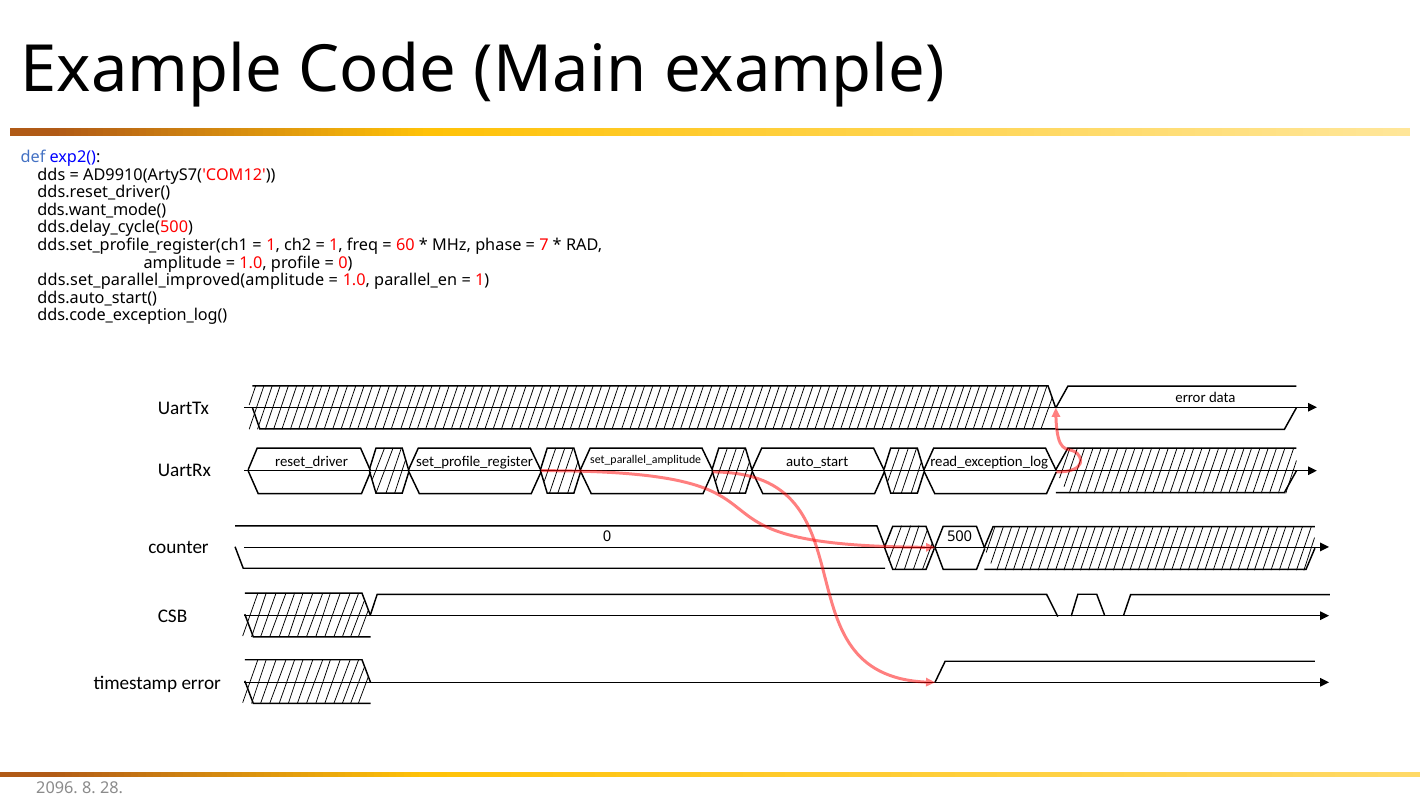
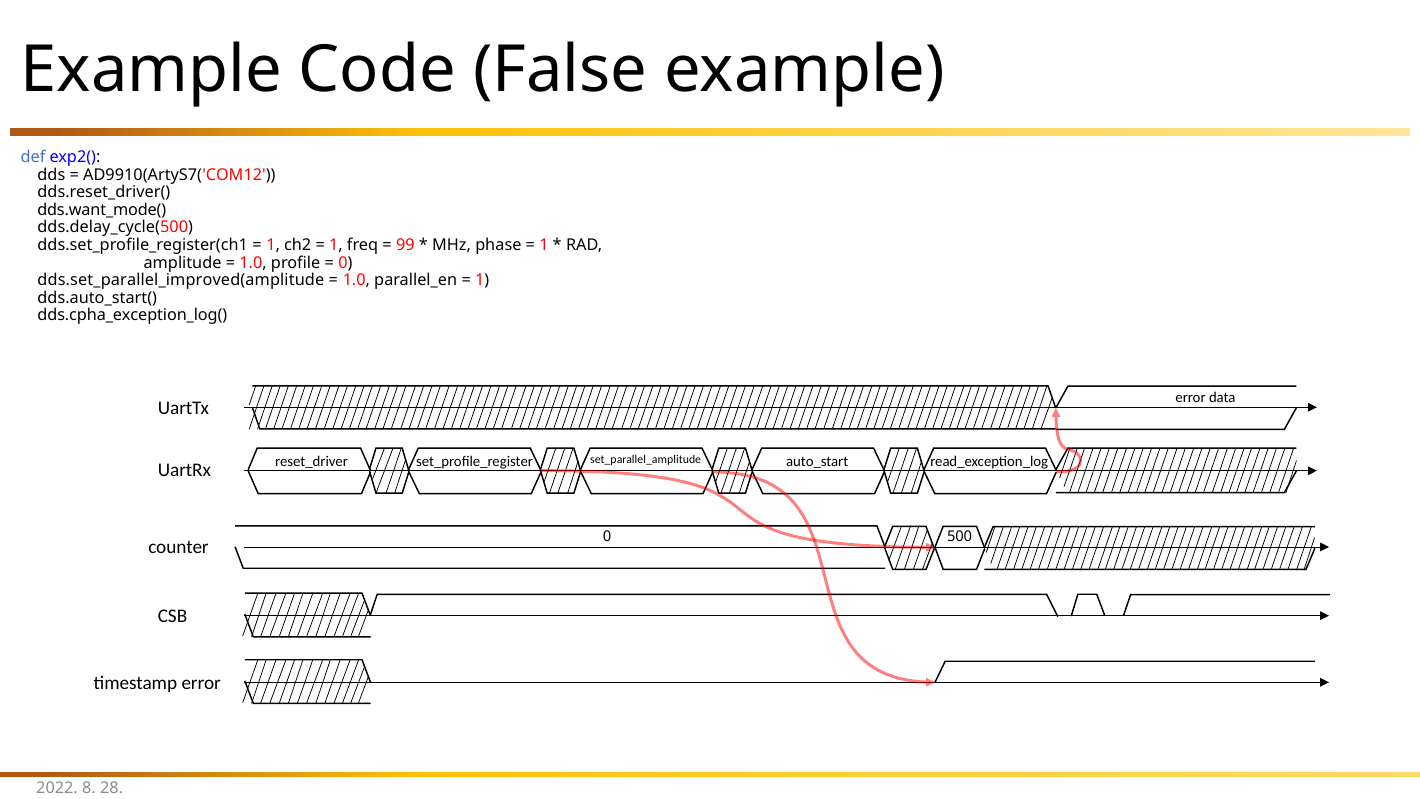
Main: Main -> False (560, 70)
60: 60 -> 99 (405, 245)
7: 7 -> 1 (544, 245)
dds.code_exception_log(: dds.code_exception_log( -> dds.cpha_exception_log( (132, 315)
2096: 2096 -> 2022 (57, 788)
